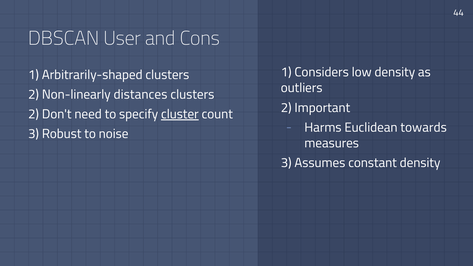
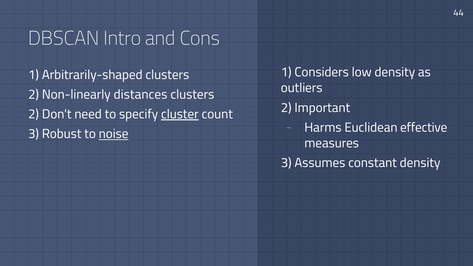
User: User -> Intro (122, 38)
towards: towards -> effective (424, 127)
noise underline: none -> present (114, 134)
